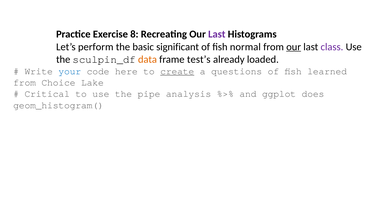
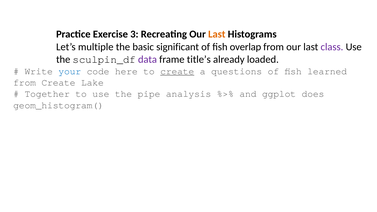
8: 8 -> 3 (134, 34)
Last colour: purple -> orange (217, 34)
perform: perform -> multiple (96, 47)
normal: normal -> overlap (245, 47)
our underline: present -> none (294, 47)
data colour: orange -> purple (147, 59)
test’s: test’s -> title’s (199, 59)
from Choice: Choice -> Create (58, 83)
Critical: Critical -> Together (47, 94)
